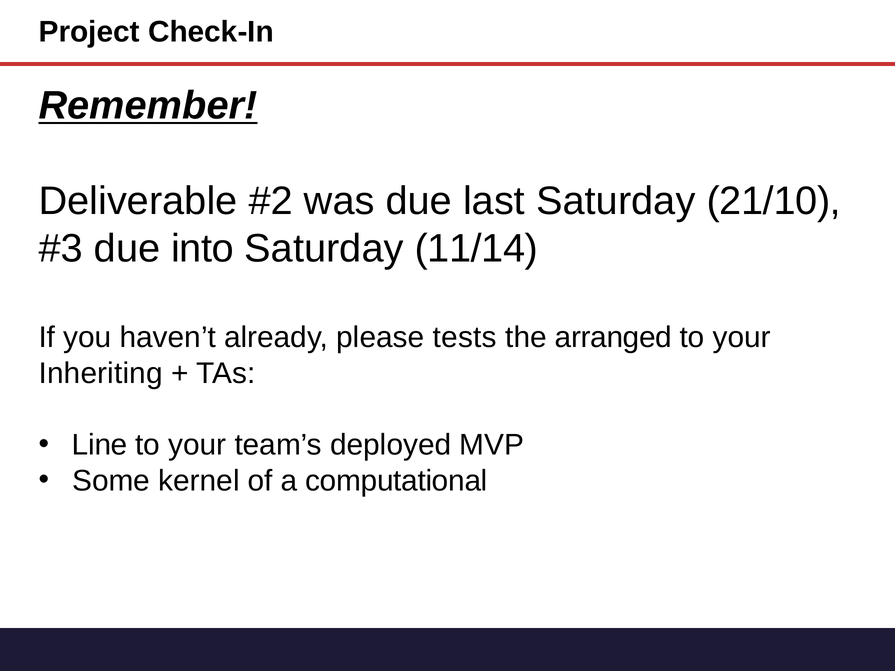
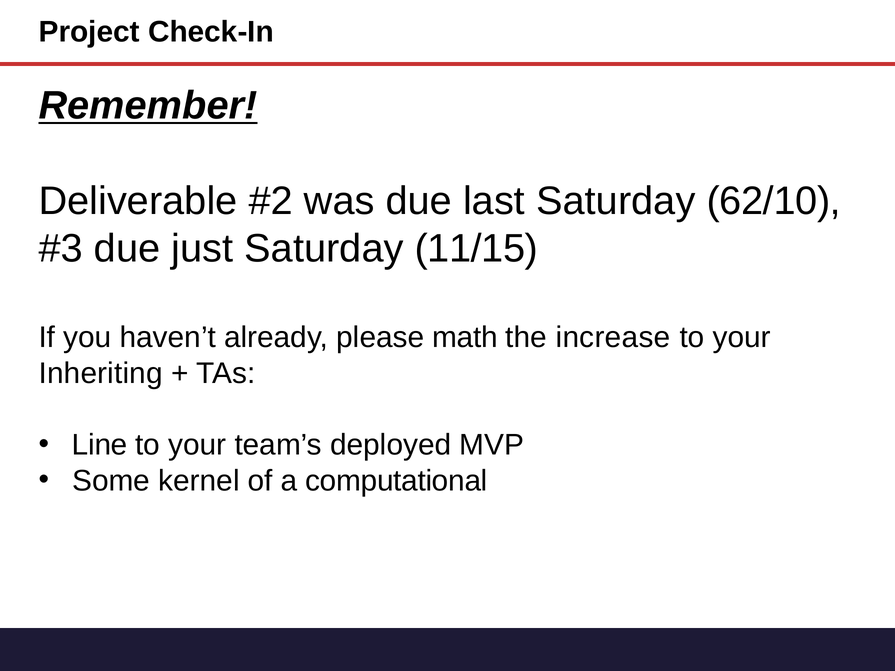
21/10: 21/10 -> 62/10 (774, 201)
into: into -> just (202, 249)
11/14: 11/14 -> 11/15 (476, 249)
tests: tests -> math (465, 338)
arranged: arranged -> increase (613, 338)
